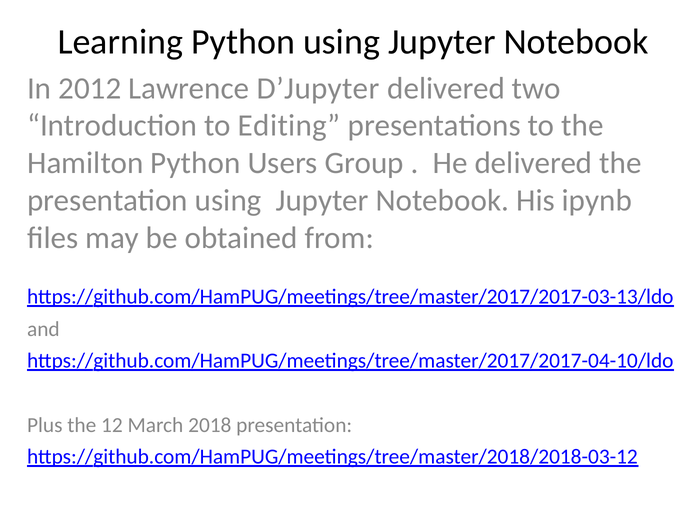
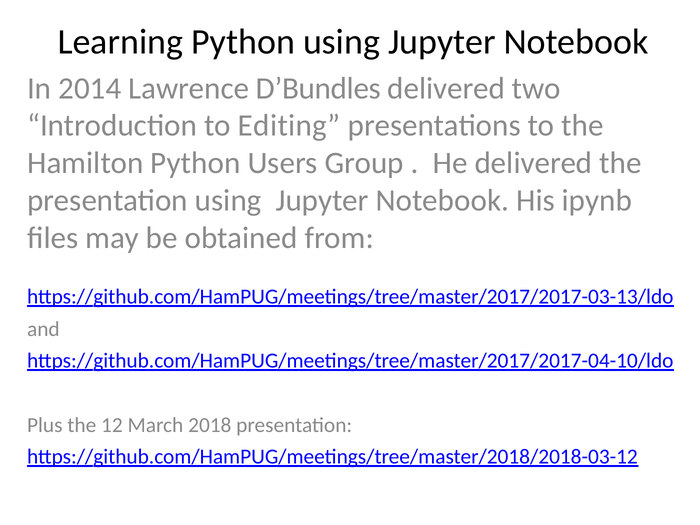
2012: 2012 -> 2014 (90, 88)
D’Jupyter: D’Jupyter -> D’Bundles (318, 88)
